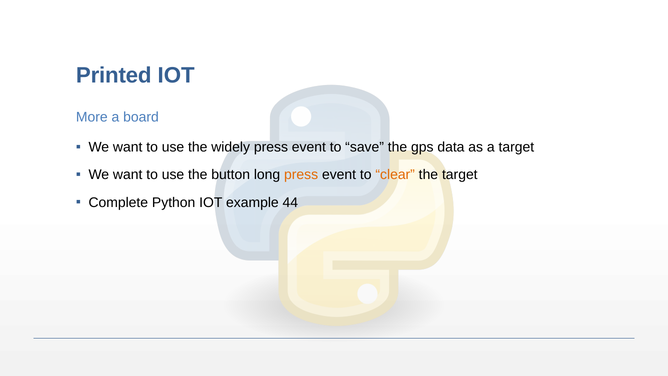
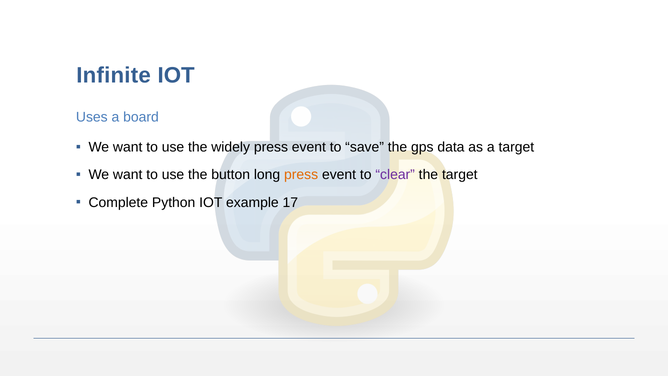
Printed: Printed -> Infinite (114, 76)
More: More -> Uses (92, 117)
clear colour: orange -> purple (395, 175)
44: 44 -> 17 (290, 202)
